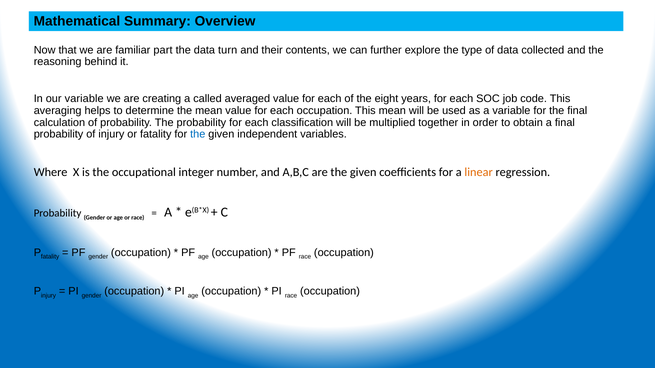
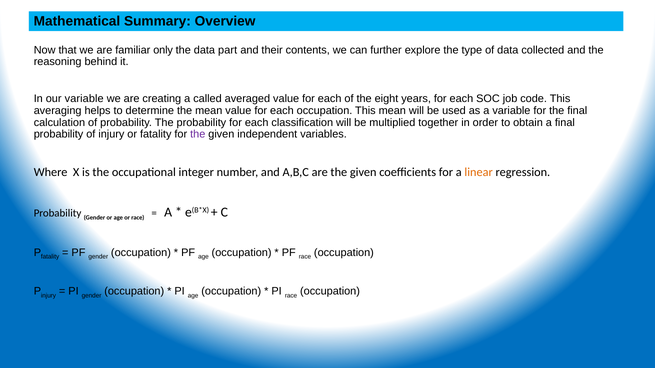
part: part -> only (163, 50)
turn: turn -> part (228, 50)
the colour: blue -> purple (198, 134)
